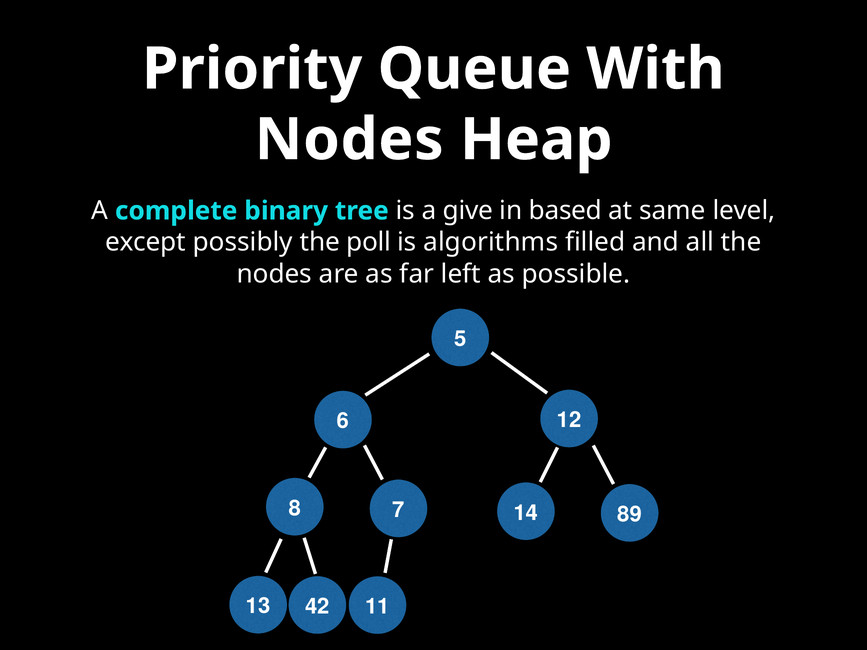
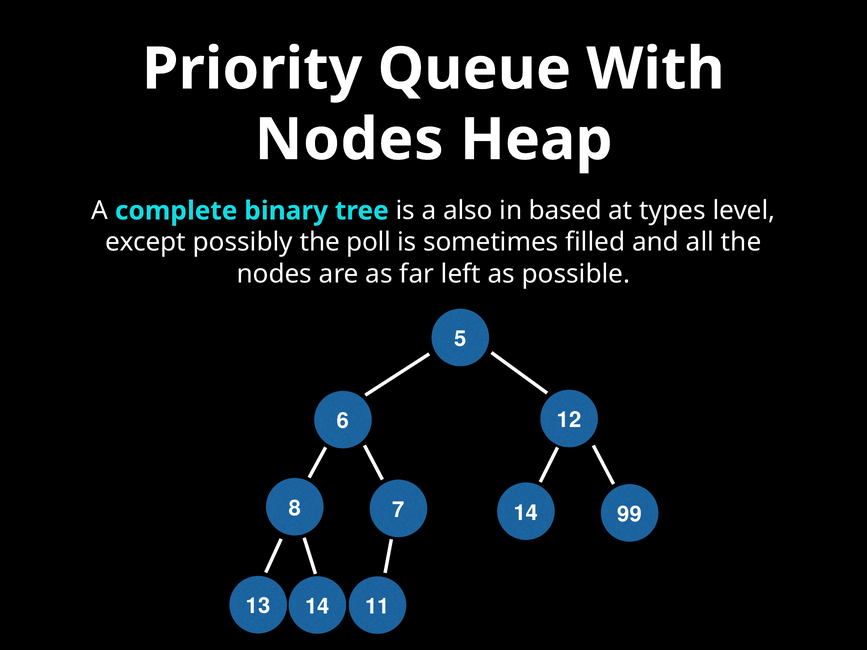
give: give -> also (468, 211)
same: same -> types (672, 211)
algorithms: algorithms -> sometimes (491, 242)
89: 89 -> 99 (630, 515)
13 42: 42 -> 14 (317, 607)
